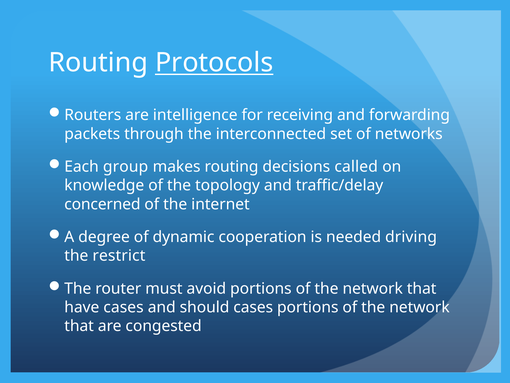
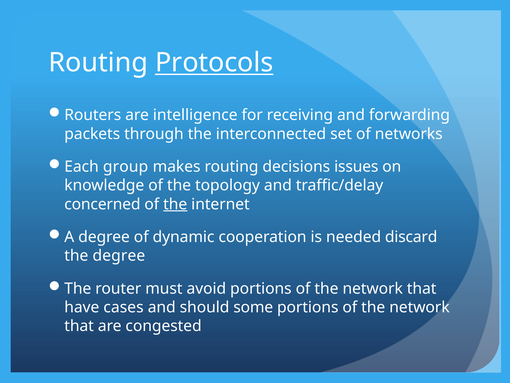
called: called -> issues (356, 167)
the underline: none -> present (175, 204)
driving: driving -> discard (411, 237)
the restrict: restrict -> degree (119, 256)
should cases: cases -> some (253, 307)
